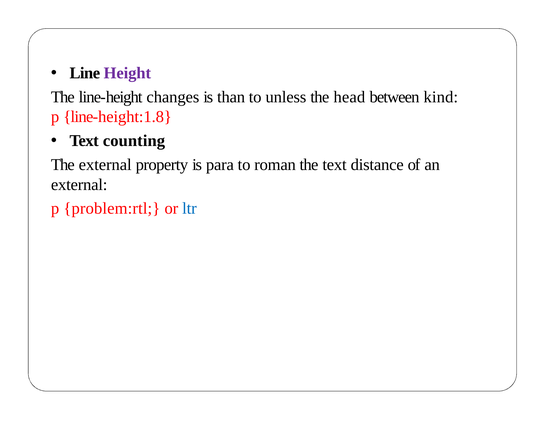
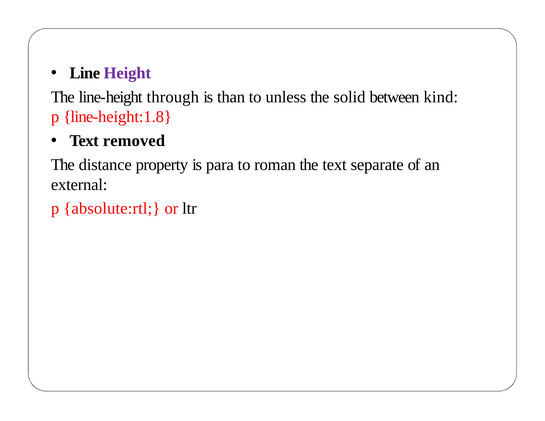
changes: changes -> through (173, 97)
head: head -> solid (349, 97)
counting: counting -> removed (134, 141)
The external: external -> distance (105, 165)
distance: distance -> separate (377, 165)
problem:rtl: problem:rtl -> absolute:rtl (112, 209)
ltr colour: blue -> black (189, 209)
